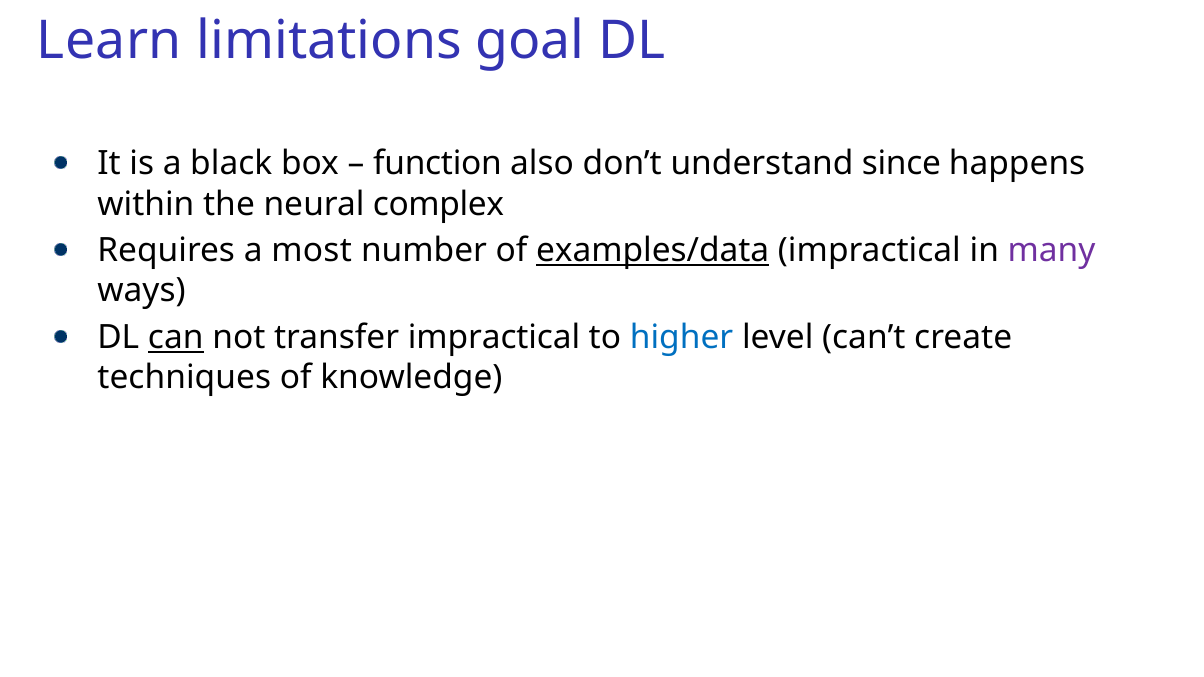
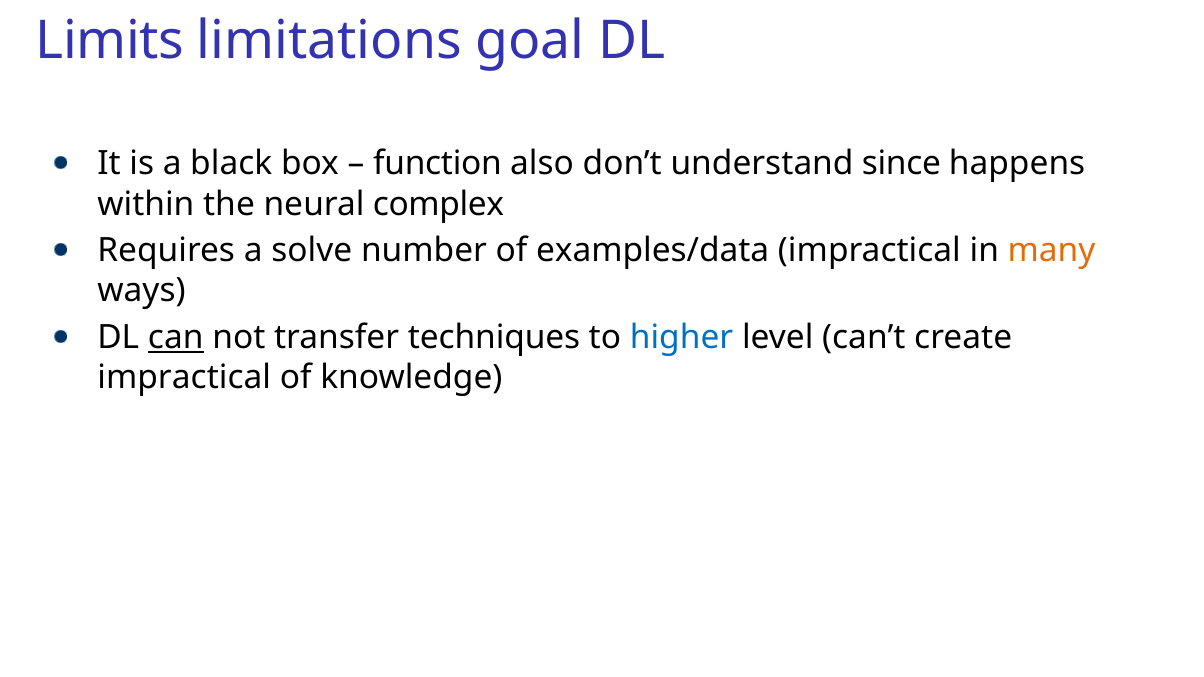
Learn: Learn -> Limits (110, 41)
most: most -> solve (312, 251)
examples/data underline: present -> none (653, 251)
many colour: purple -> orange (1052, 251)
transfer impractical: impractical -> techniques (494, 338)
techniques: techniques -> impractical (184, 378)
